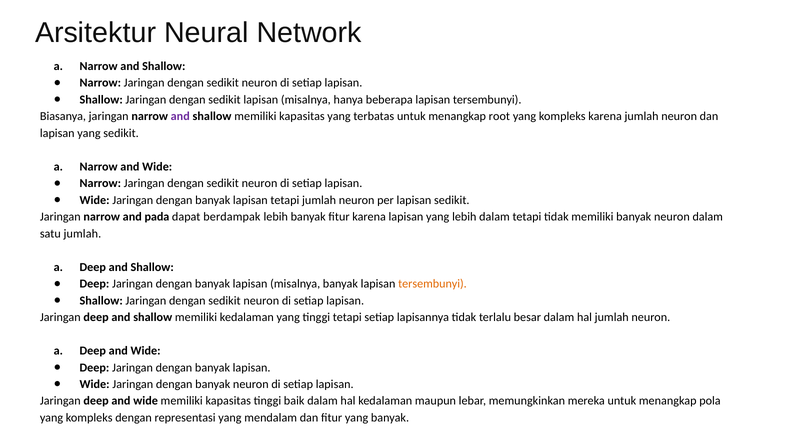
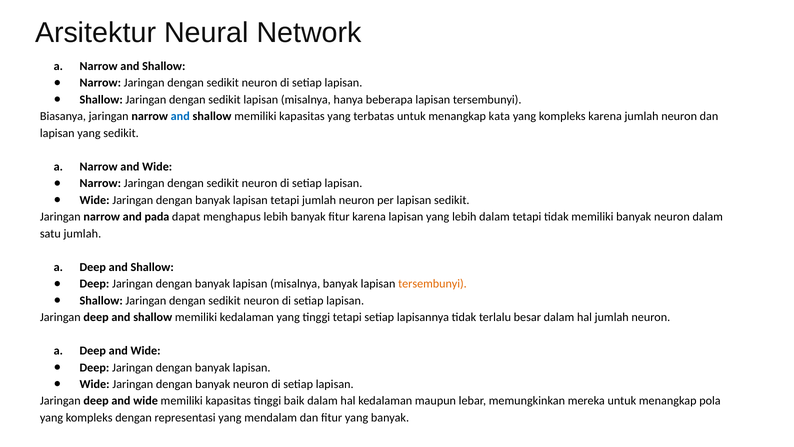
and colour: purple -> blue (180, 116)
root: root -> kata (499, 116)
berdampak: berdampak -> menghapus (232, 217)
